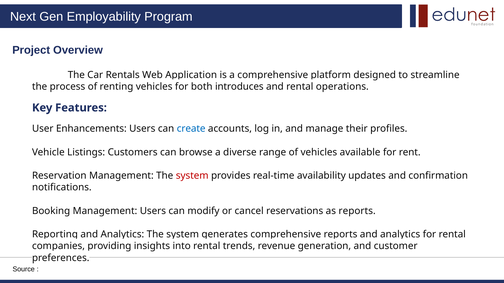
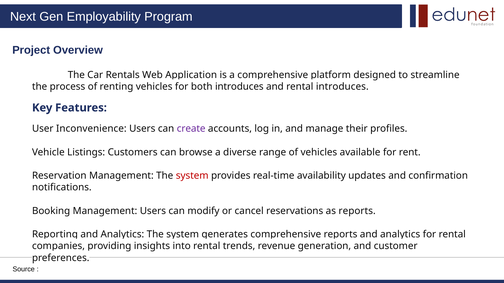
rental operations: operations -> introduces (342, 87)
Enhancements: Enhancements -> Inconvenience (91, 129)
create colour: blue -> purple (191, 129)
